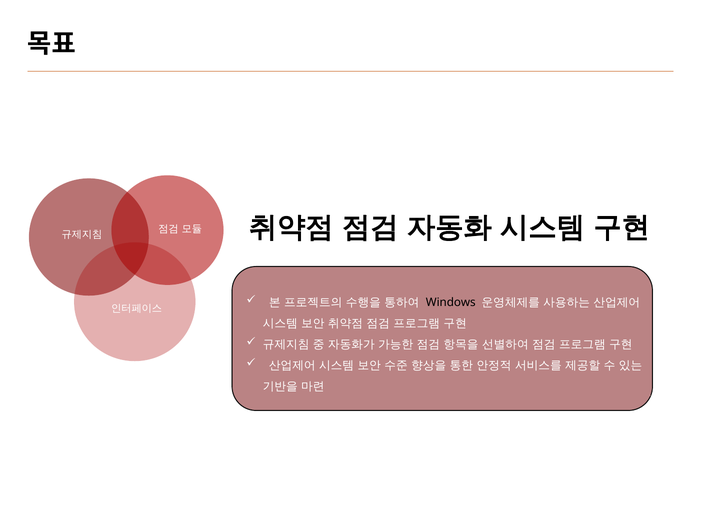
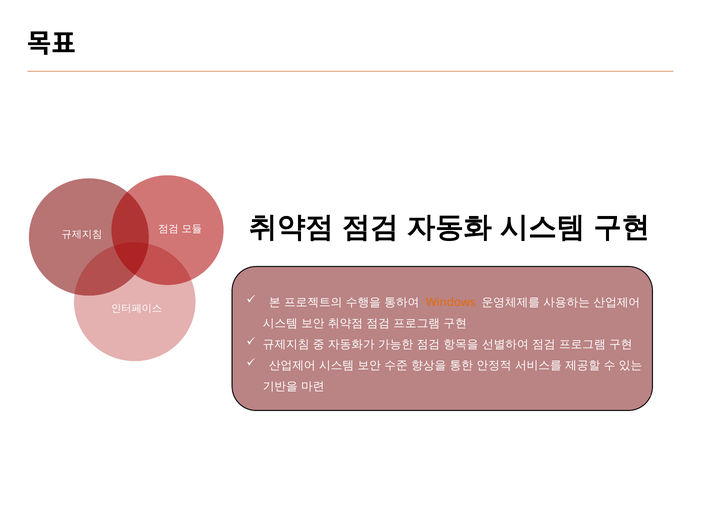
Windows colour: black -> orange (451, 302)
